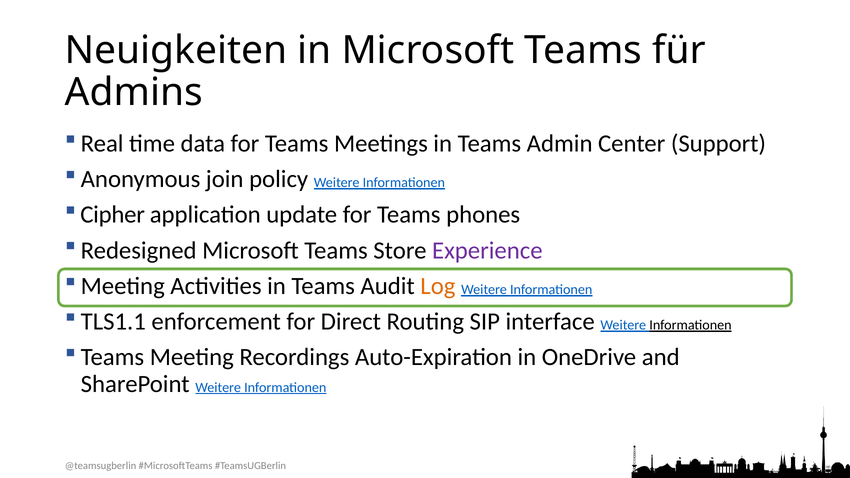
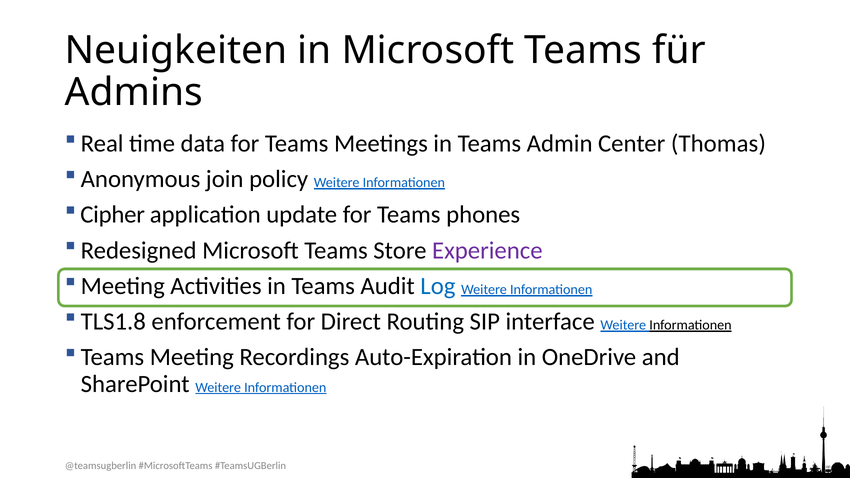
Support: Support -> Thomas (718, 144)
Log colour: orange -> blue (438, 286)
TLS1.1: TLS1.1 -> TLS1.8 (113, 322)
